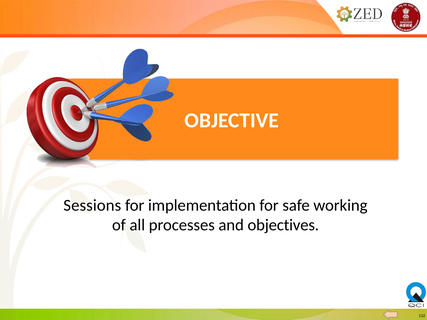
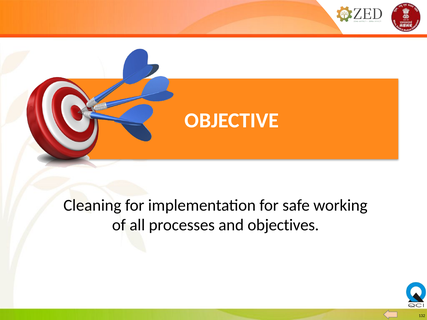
Sessions: Sessions -> Cleaning (92, 205)
